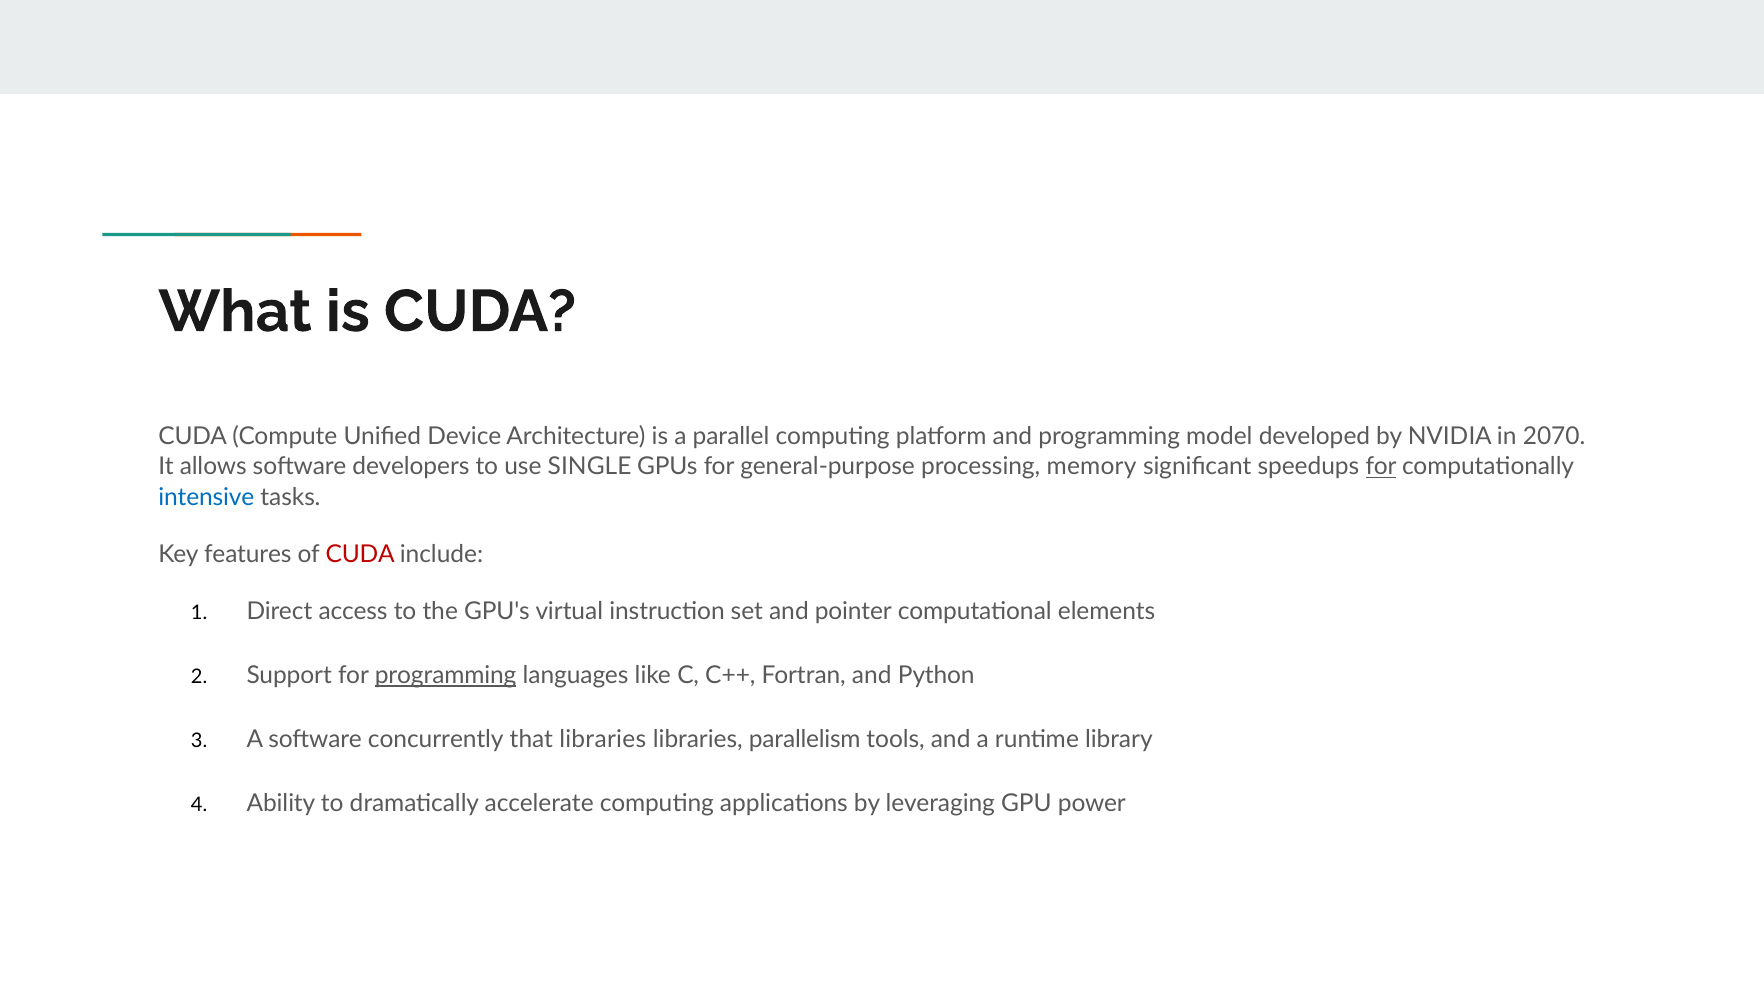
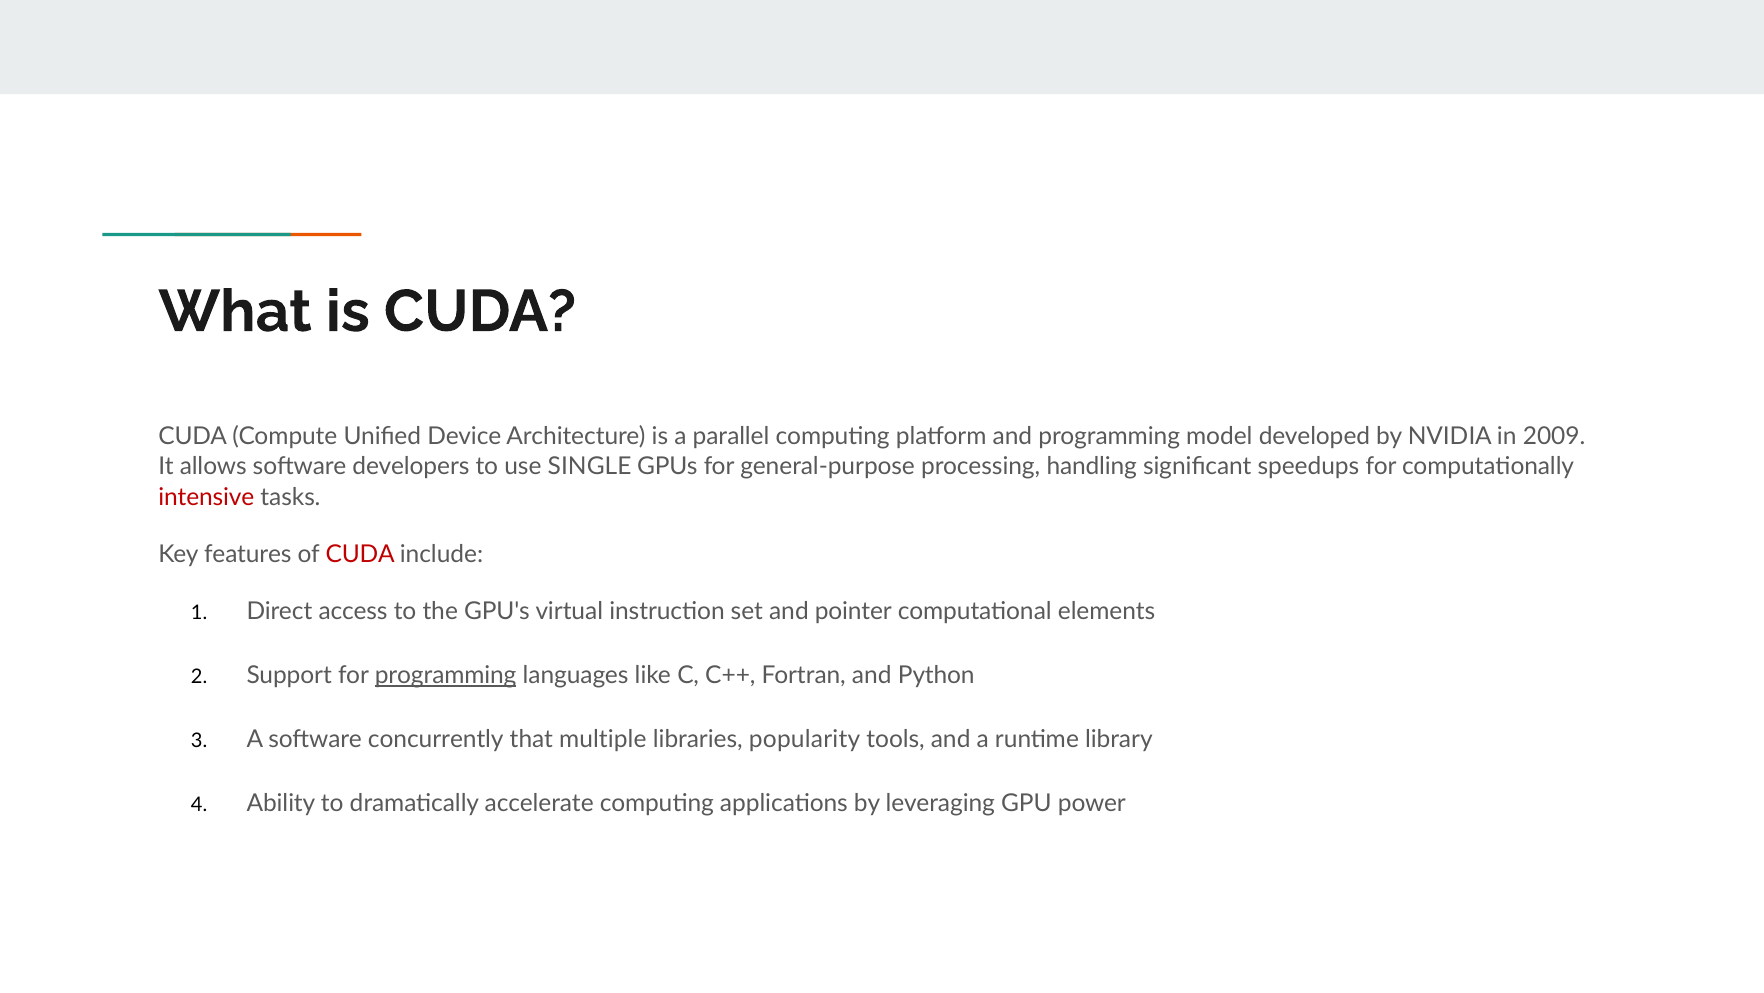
2070: 2070 -> 2009 (1554, 436)
memory: memory -> handling (1092, 467)
for underline: present -> none (1381, 467)
intensive colour: blue -> red (206, 497)
that libraries: libraries -> multiple (603, 739)
parallelism: parallelism -> popularity (805, 739)
